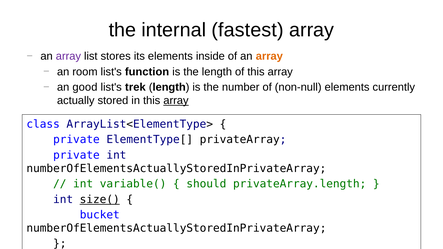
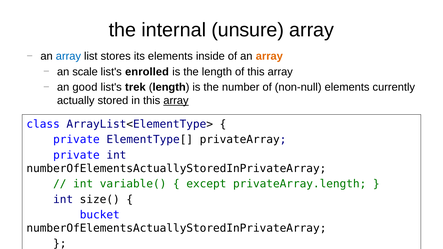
fastest: fastest -> unsure (248, 30)
array colour: purple -> blue (68, 56)
room: room -> scale (85, 72)
function: function -> enrolled (147, 72)
should: should -> except (206, 184)
size( underline: present -> none (100, 200)
